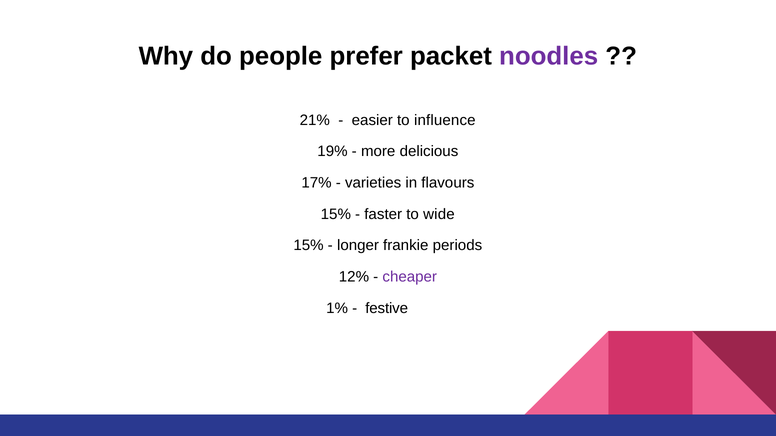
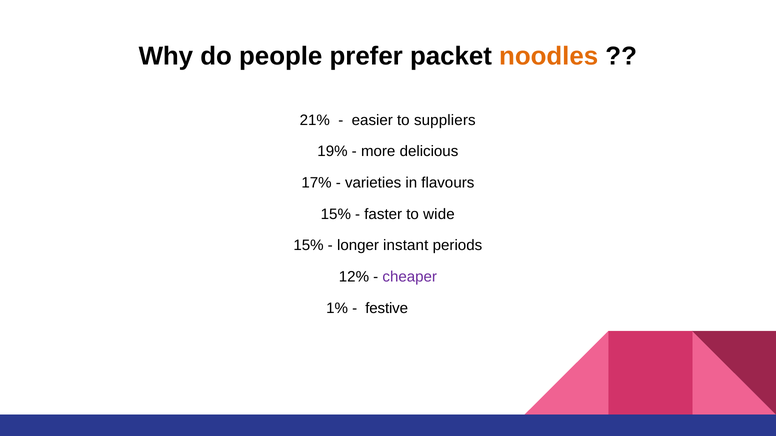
noodles colour: purple -> orange (549, 56)
influence: influence -> suppliers (445, 120)
frankie: frankie -> instant (406, 246)
